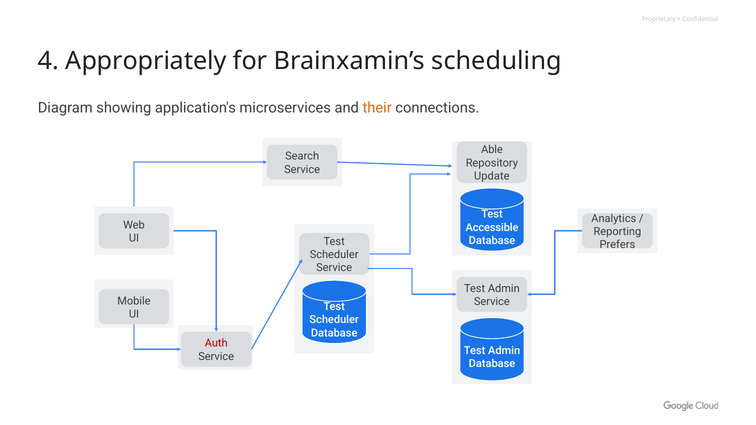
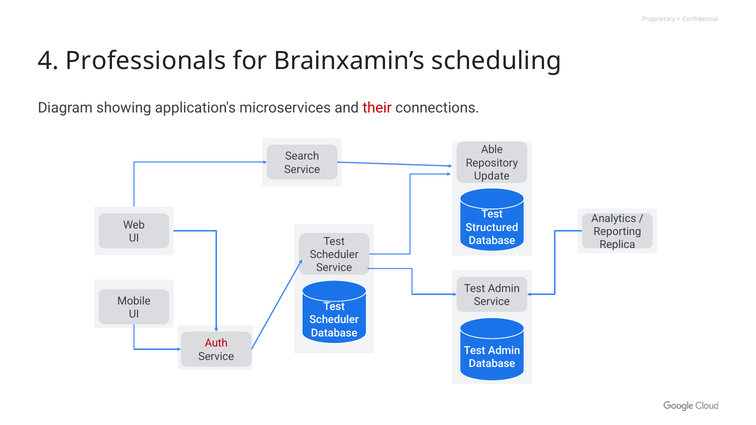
Appropriately: Appropriately -> Professionals (146, 61)
their colour: orange -> red (377, 108)
Accessible: Accessible -> Structured (492, 228)
Prefers: Prefers -> Replica (617, 245)
